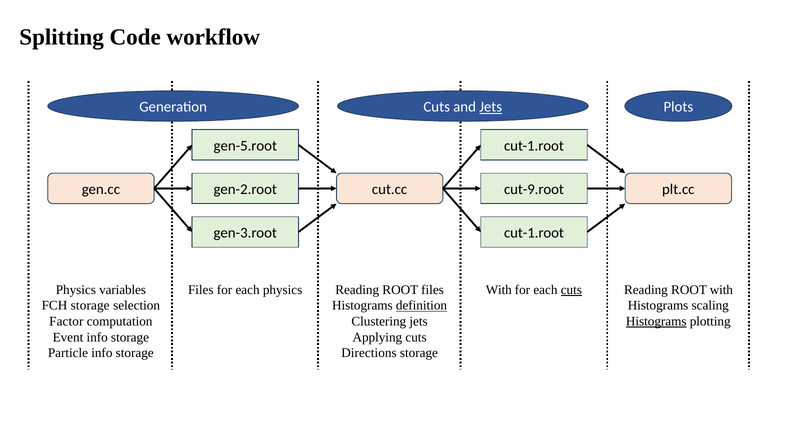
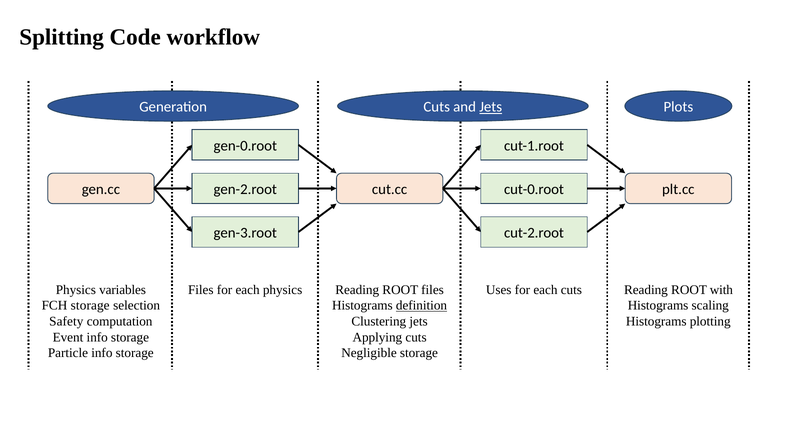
gen-5.root: gen-5.root -> gen-0.root (245, 146)
cut-9.root: cut-9.root -> cut-0.root (534, 190)
cut-1.root: cut-1.root -> cut-2.root (534, 233)
physics With: With -> Uses (499, 290)
cuts underline: present -> none (571, 290)
Factor: Factor -> Safety (66, 322)
Histograms underline: present -> none (656, 322)
Directions: Directions -> Negligible (369, 353)
